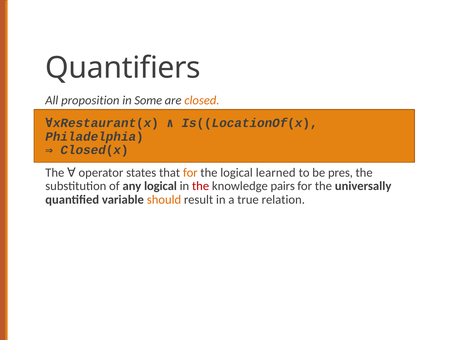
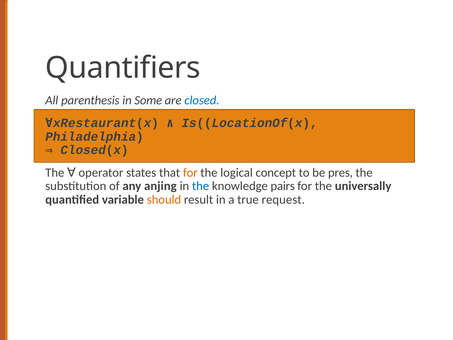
proposition: proposition -> parenthesis (90, 100)
closed colour: orange -> blue (202, 100)
learned: learned -> concept (276, 172)
any logical: logical -> anjing (160, 186)
the colour: red -> blue (201, 186)
relation: relation -> request (283, 200)
